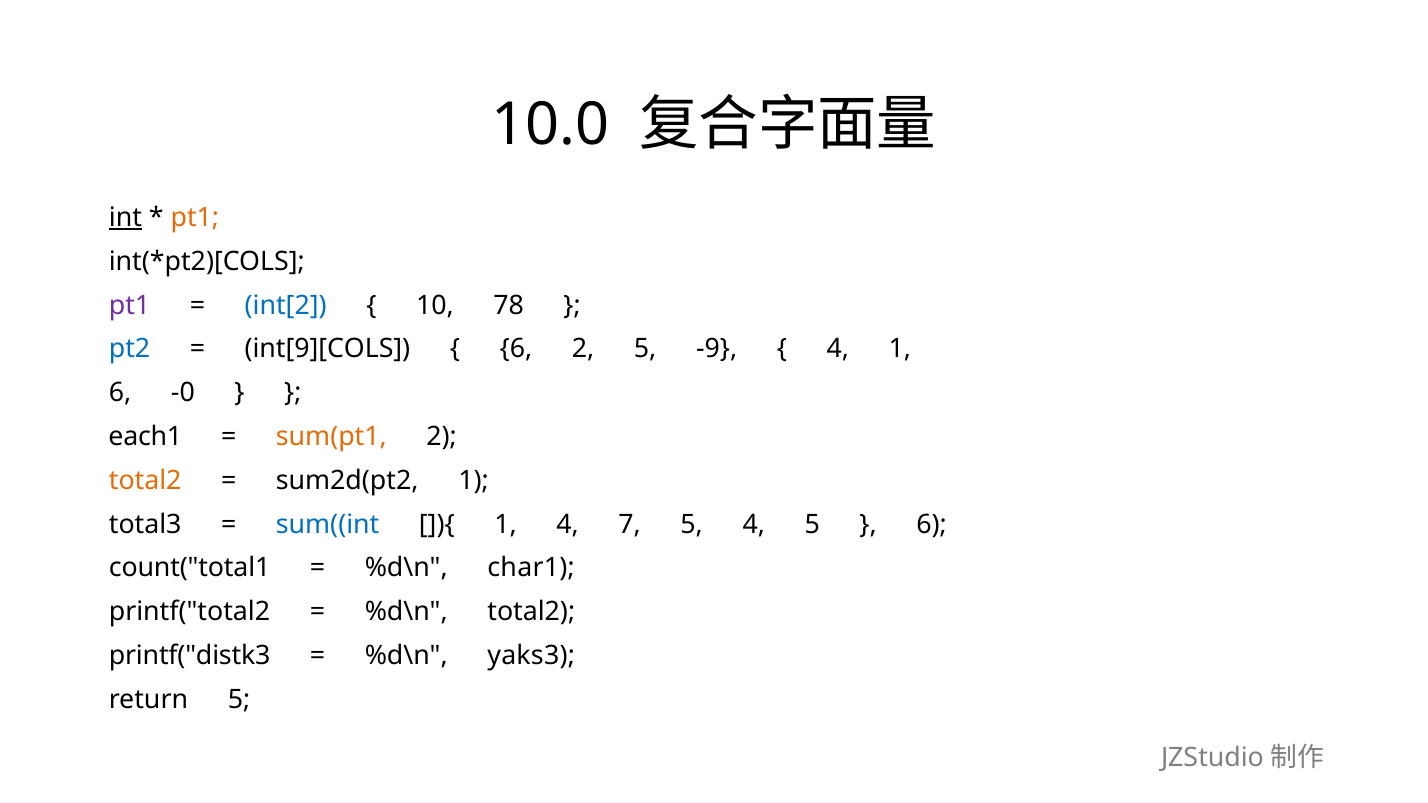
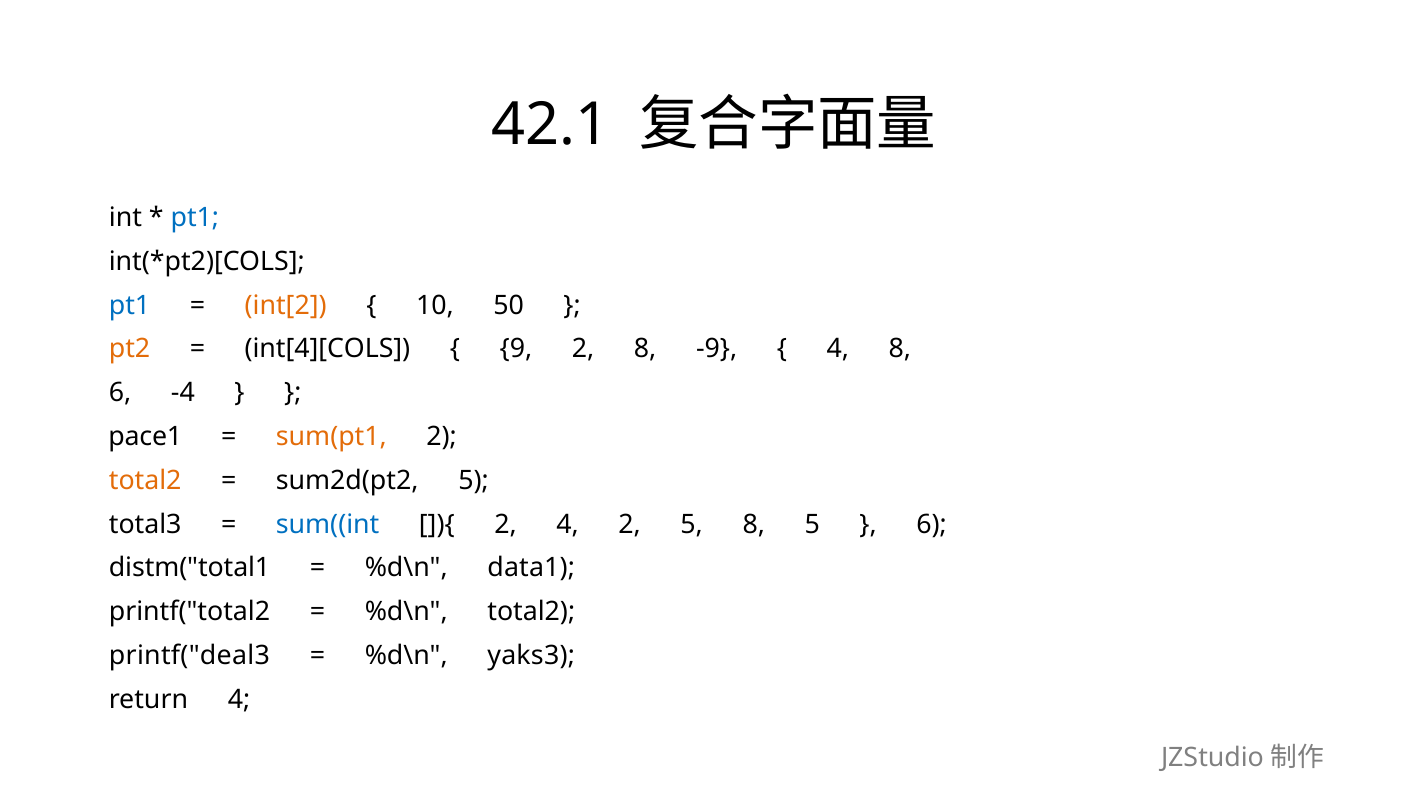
10.0: 10.0 -> 42.1 (551, 125)
int underline: present -> none (125, 218)
pt1 colour: orange -> blue (195, 218)
pt1 colour: purple -> blue (130, 305)
int[2 colour: blue -> orange (286, 305)
78: 78 -> 50 (509, 305)
pt2 colour: blue -> orange (130, 349)
int[9][COLS: int[9][COLS -> int[4][COLS (327, 349)
6: 6 -> 9 (516, 349)
2 5: 5 -> 8 (645, 349)
4 1: 1 -> 8 (900, 349)
-0: -0 -> -4 (183, 393)
each1: each1 -> pace1 (145, 437)
sum2d(pt2 1: 1 -> 5 (473, 481)
1: 1 -> 2 (506, 524)
4 7: 7 -> 2 (630, 524)
5 4: 4 -> 8 (754, 524)
count("total1: count("total1 -> distm("total1 (190, 568)
char1: char1 -> data1 (531, 568)
printf("distk3: printf("distk3 -> printf("deal3 (189, 656)
return 5: 5 -> 4 (239, 700)
